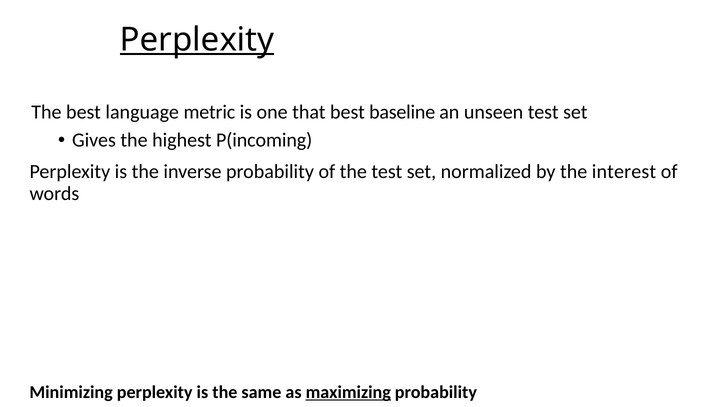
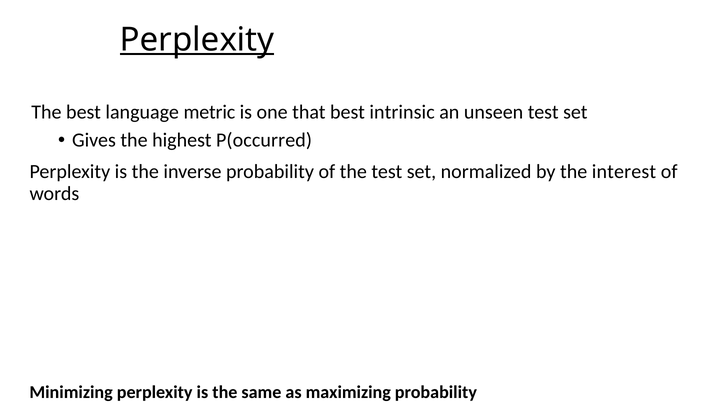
baseline: baseline -> intrinsic (402, 112)
P(incoming: P(incoming -> P(occurred (264, 140)
maximizing underline: present -> none (348, 392)
